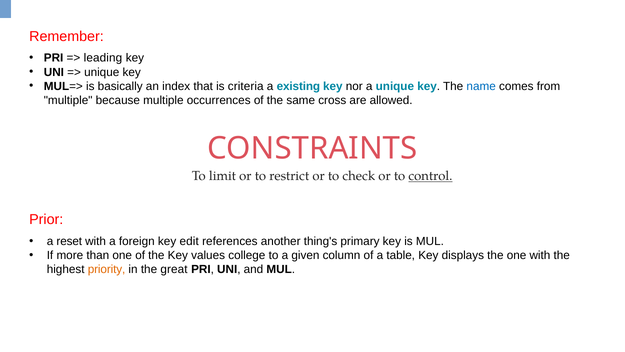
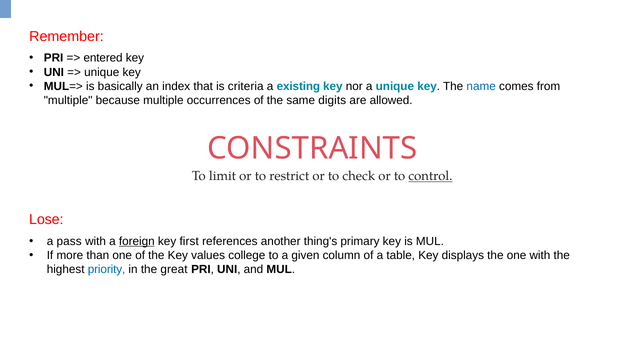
leading: leading -> entered (103, 58)
cross: cross -> digits (332, 100)
Prior: Prior -> Lose (46, 219)
reset: reset -> pass (69, 241)
foreign underline: none -> present (137, 241)
edit: edit -> first (189, 241)
priority colour: orange -> blue (107, 269)
